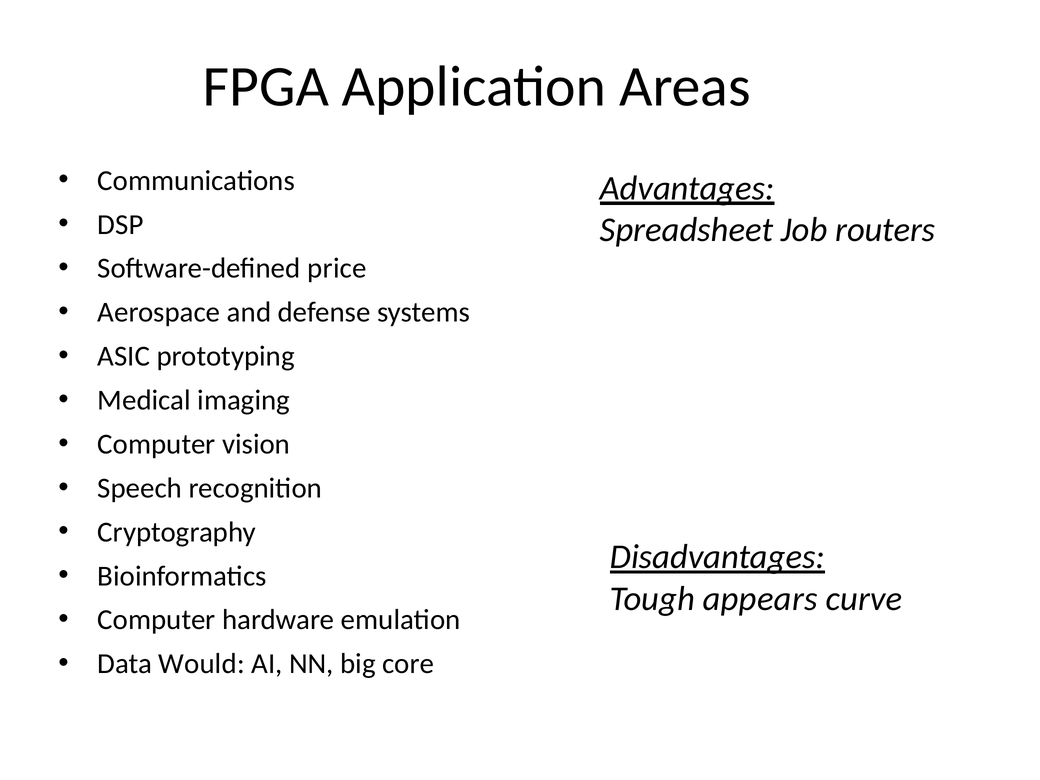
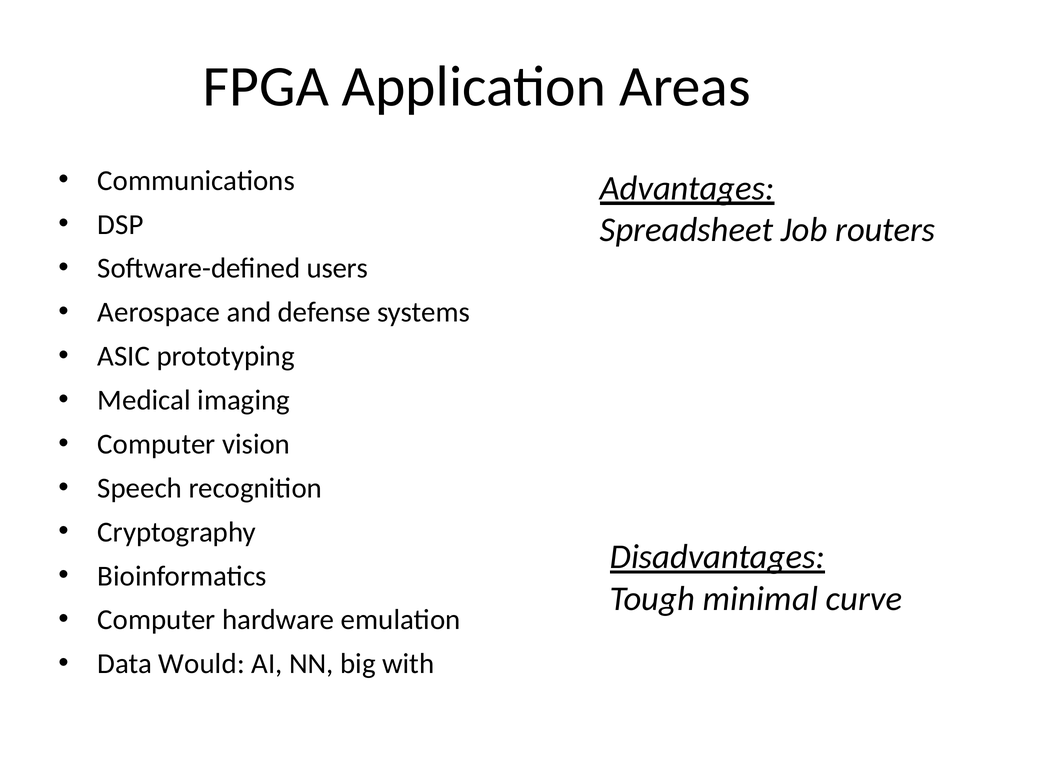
price: price -> users (337, 268)
appears: appears -> minimal (760, 599)
core: core -> with (408, 664)
